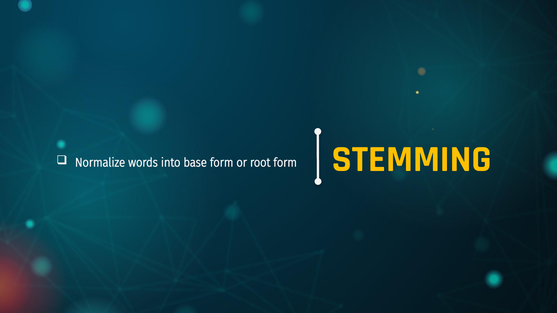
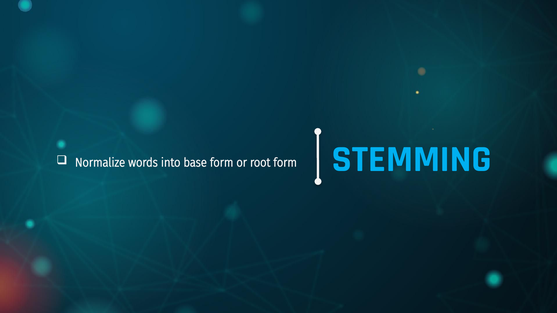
STEMMING colour: yellow -> light blue (412, 159)
